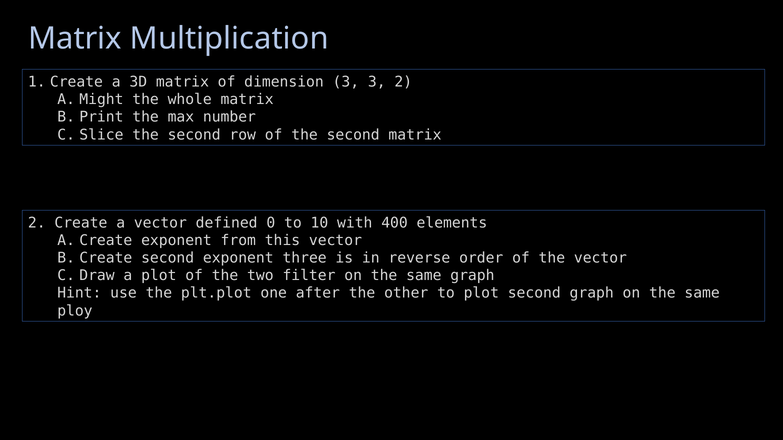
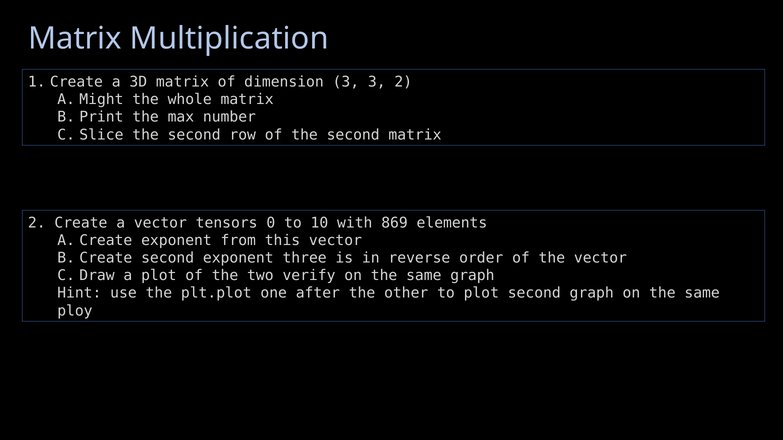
defined: defined -> tensors (227, 223)
400: 400 -> 869 (395, 223)
filter: filter -> verify (309, 276)
